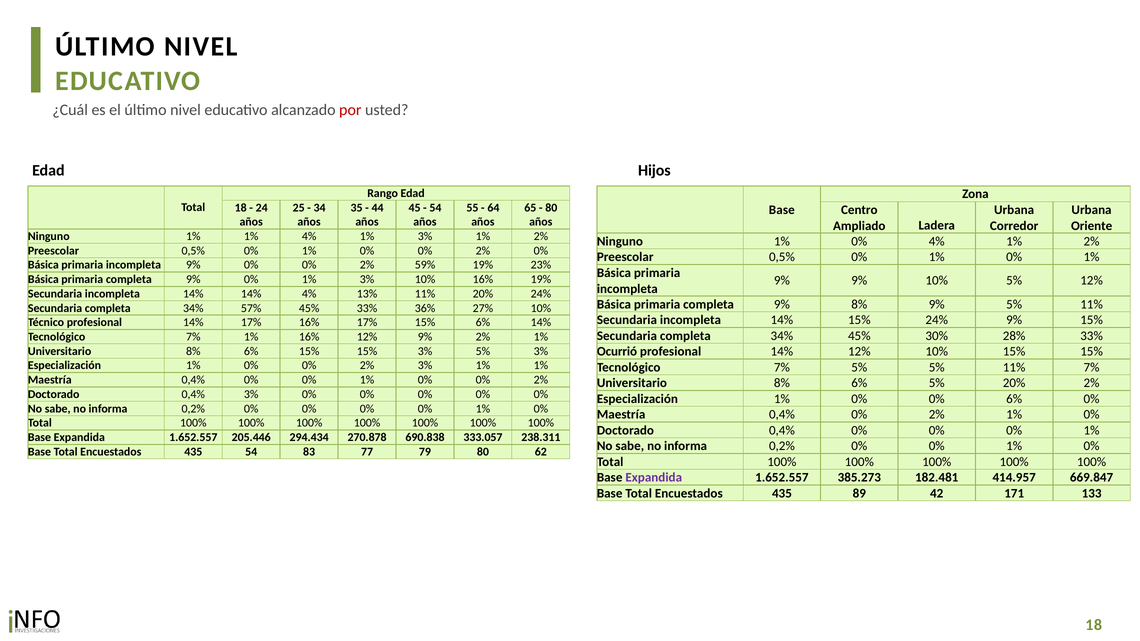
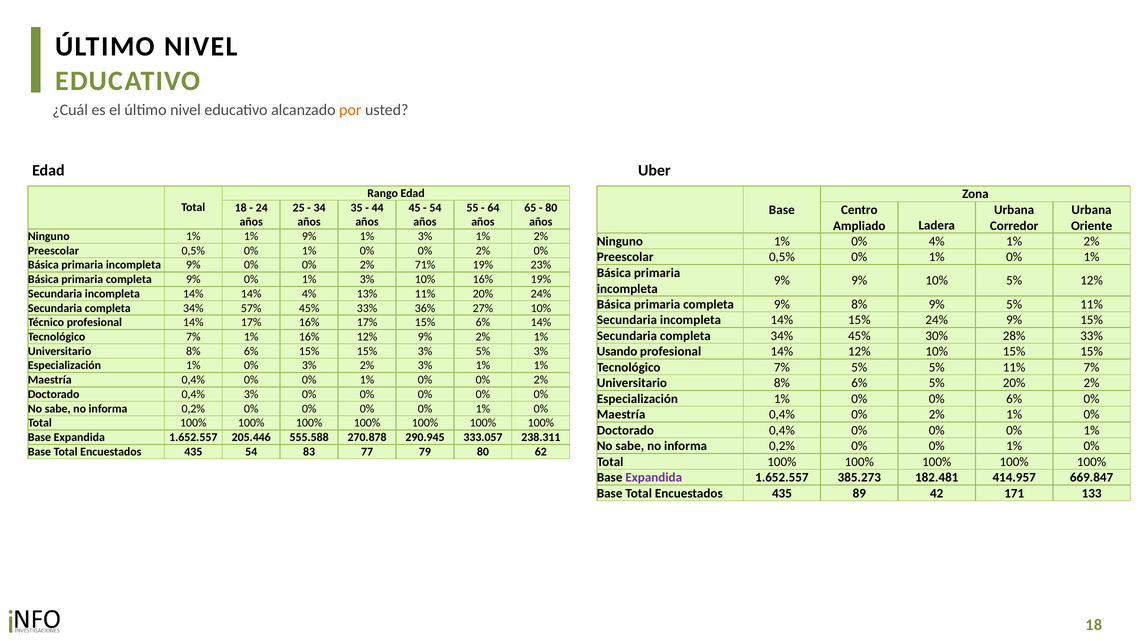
por colour: red -> orange (350, 110)
Hijos: Hijos -> Uber (654, 171)
1% 4%: 4% -> 9% (309, 236)
59%: 59% -> 71% (425, 265)
Ocurrió: Ocurrió -> Usando (617, 352)
0%: 0% -> 3% (309, 366)
294.434: 294.434 -> 555.588 (309, 438)
690.838: 690.838 -> 290.945 (425, 438)
